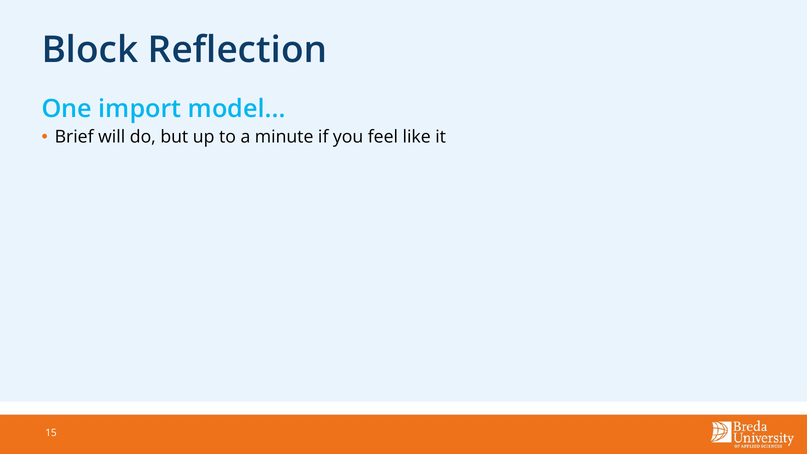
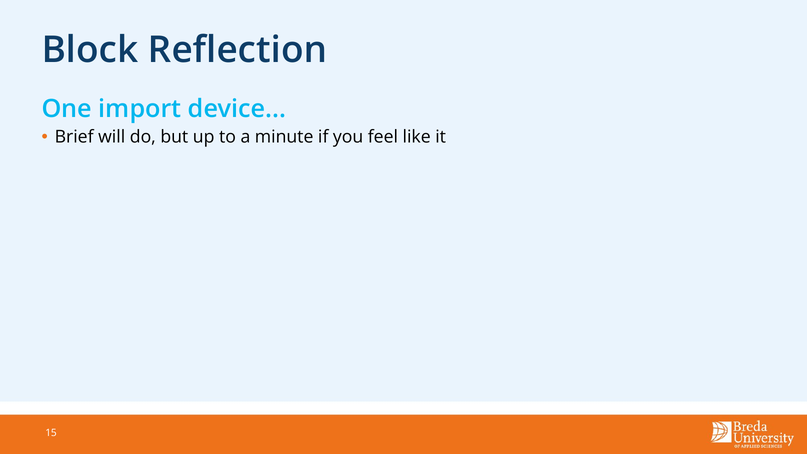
model: model -> device (237, 109)
